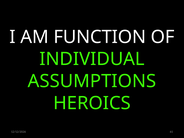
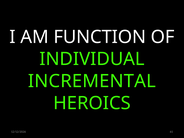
ASSUMPTIONS: ASSUMPTIONS -> INCREMENTAL (92, 81)
